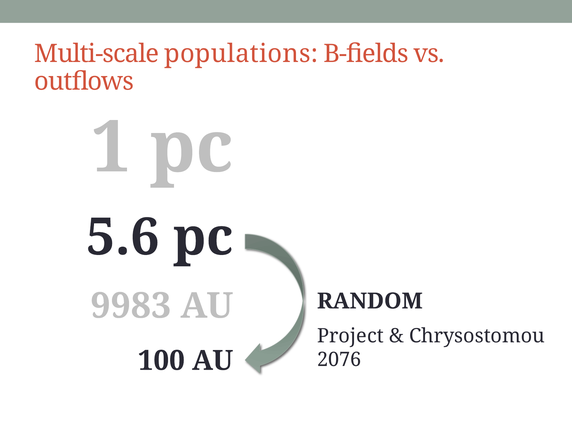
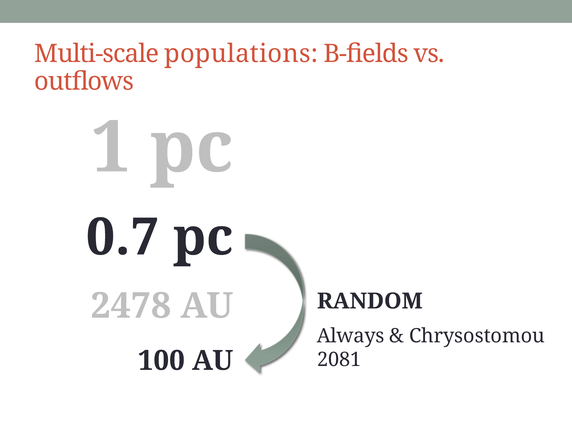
5.6: 5.6 -> 0.7 (123, 237)
9983: 9983 -> 2478 (131, 306)
Project: Project -> Always (351, 336)
2076: 2076 -> 2081 (339, 360)
